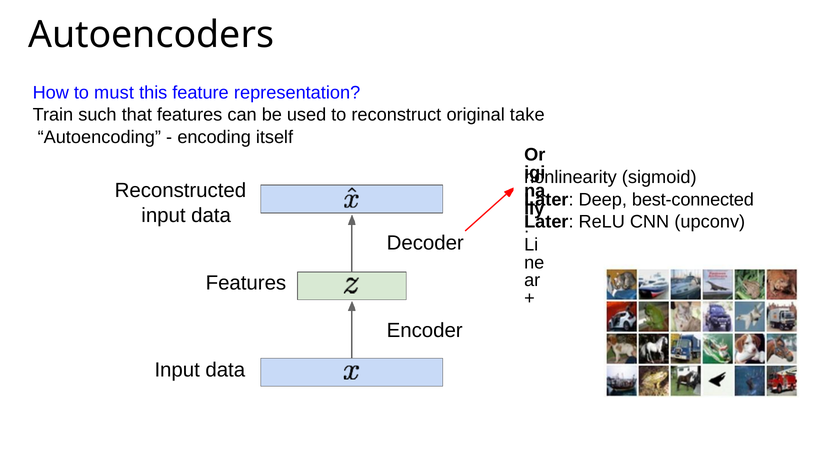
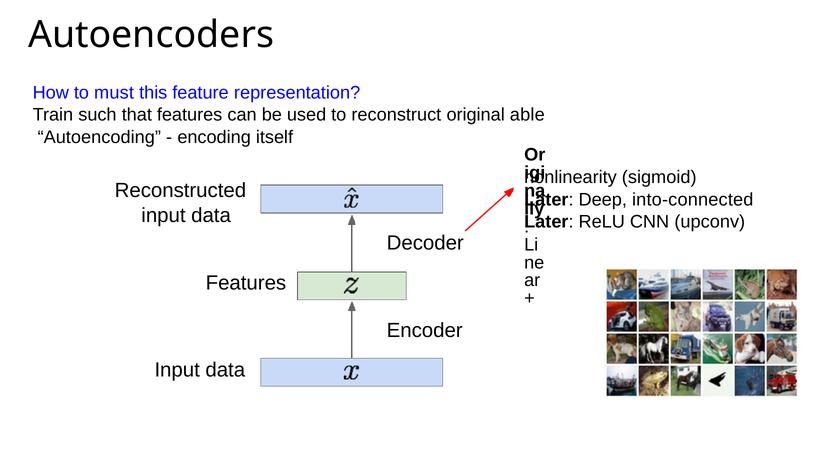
take: take -> able (527, 115)
best-connected: best-connected -> into-connected (693, 199)
